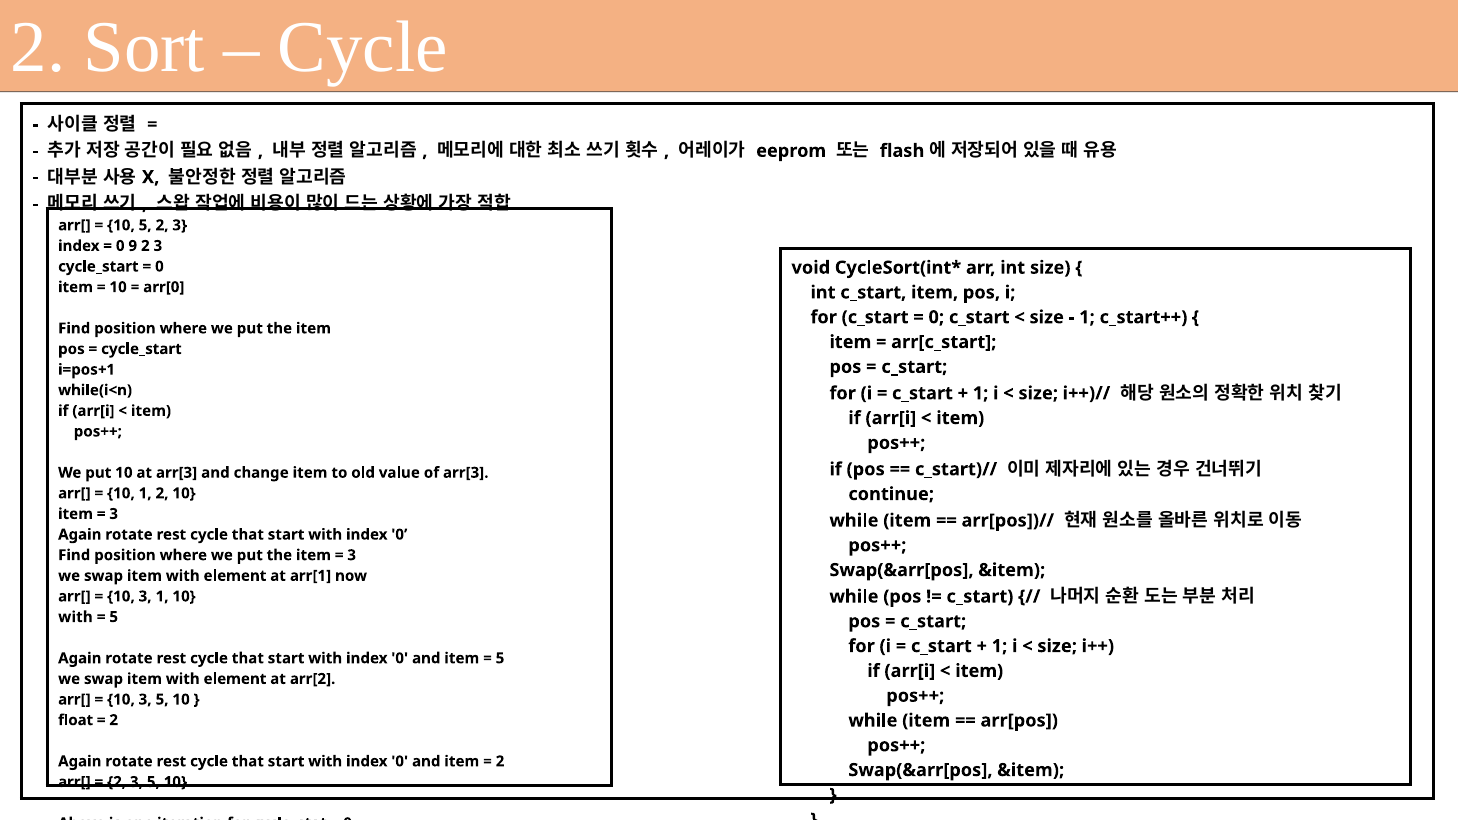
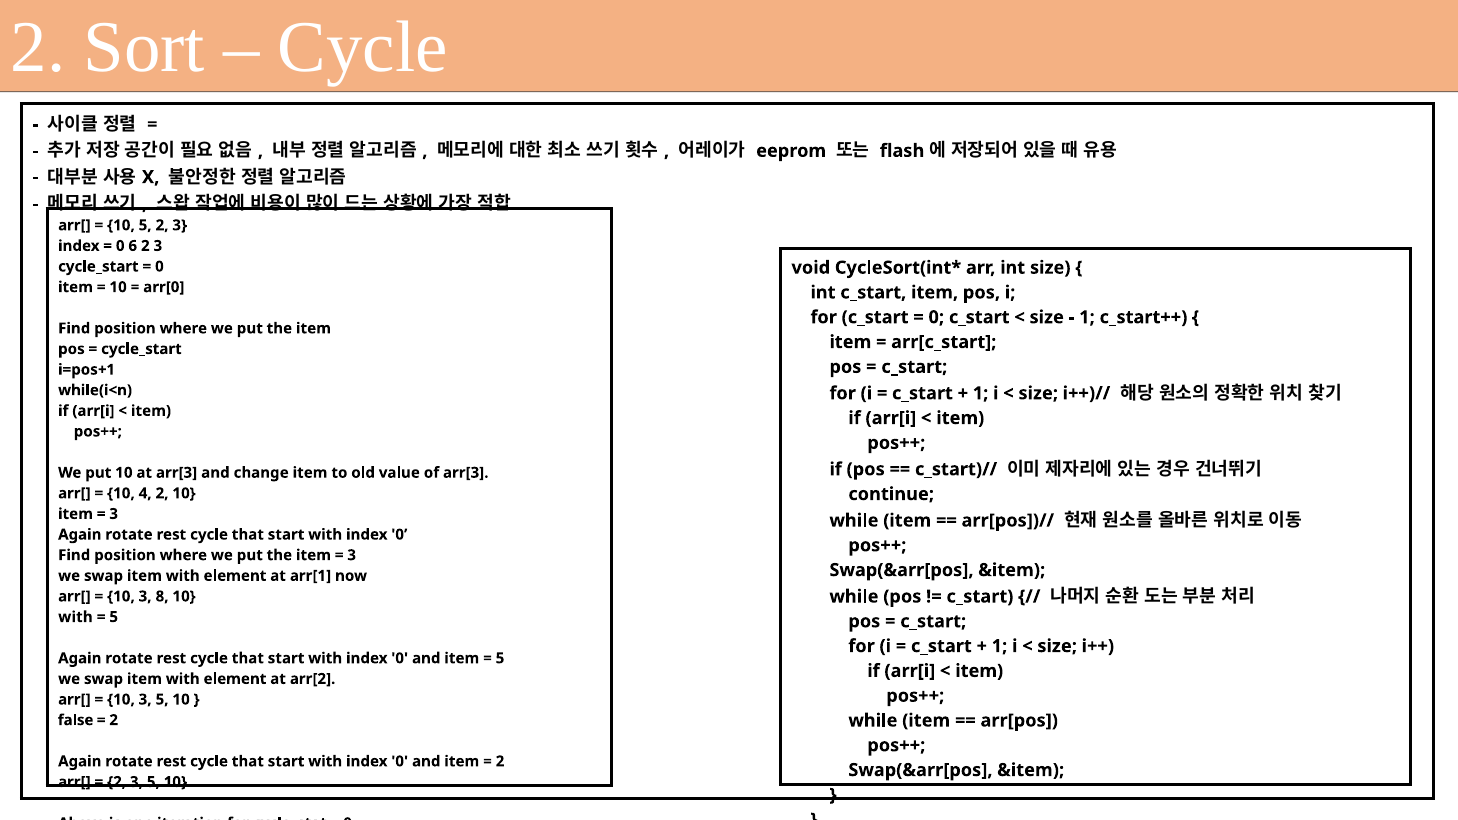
9: 9 -> 6 (133, 246)
10 1: 1 -> 4 (145, 493)
3 1: 1 -> 8 (162, 596)
float: float -> false (76, 720)
